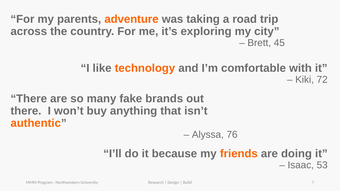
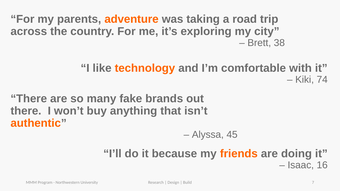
45: 45 -> 38 (279, 43)
72: 72 -> 74 (322, 80)
76: 76 -> 45 (232, 135)
53: 53 -> 16 (322, 165)
